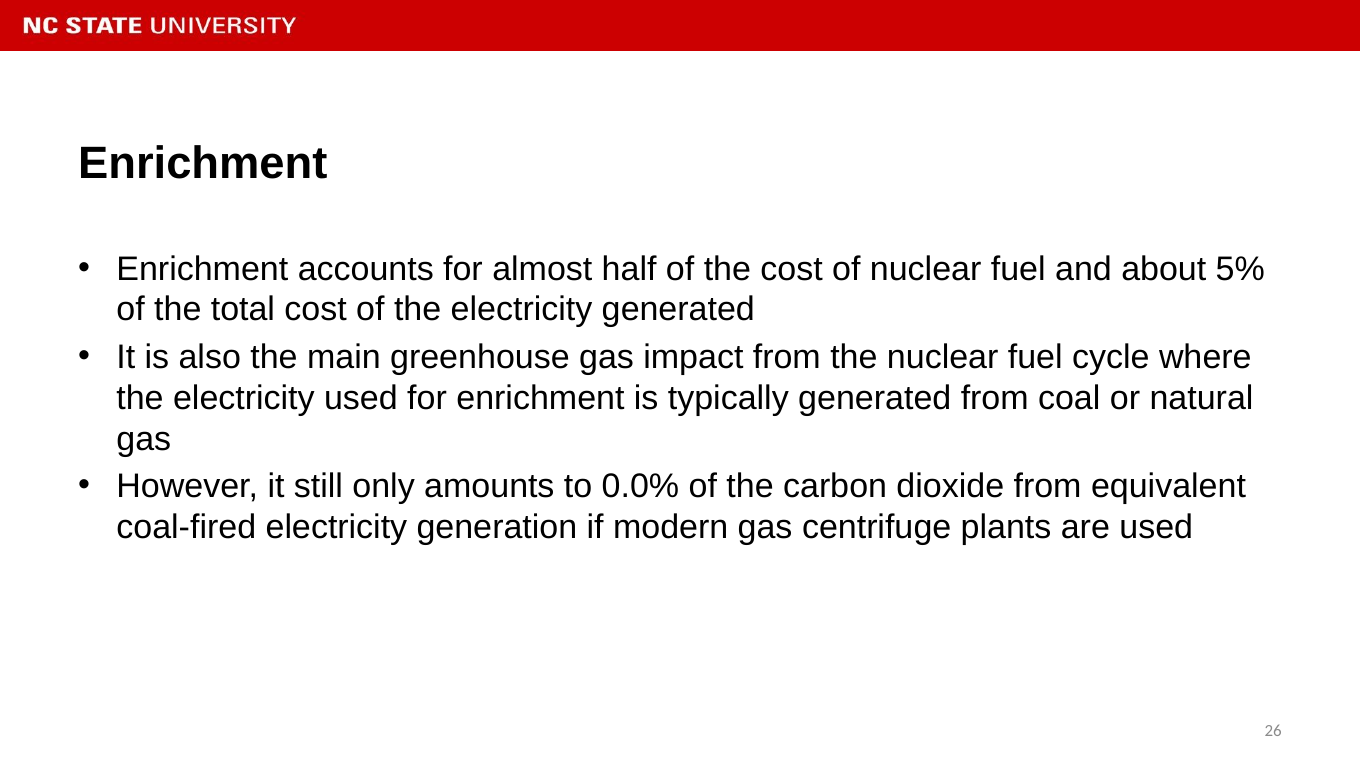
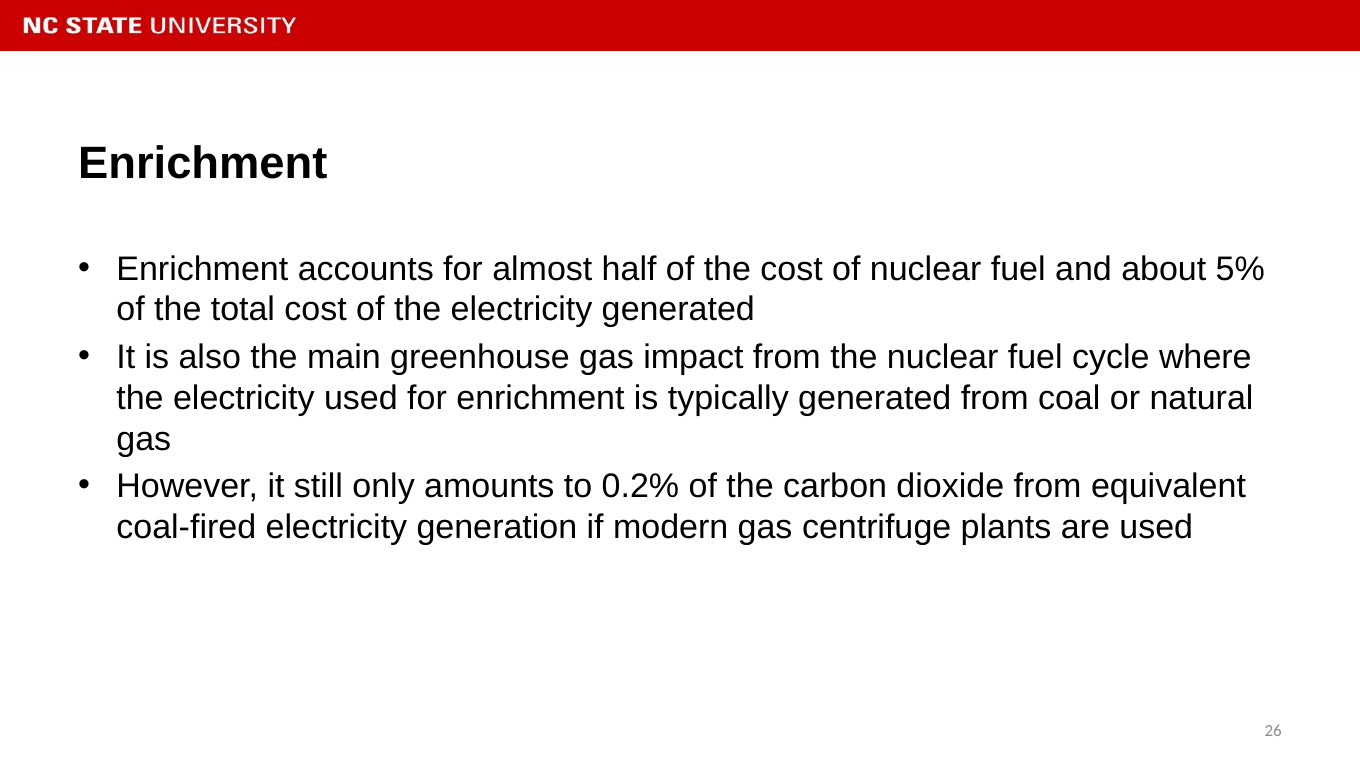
0.0%: 0.0% -> 0.2% (640, 486)
